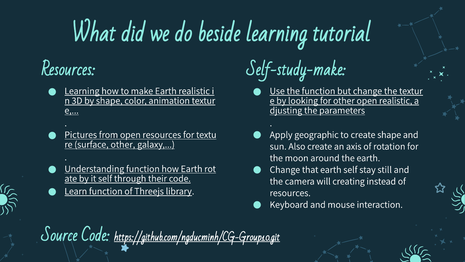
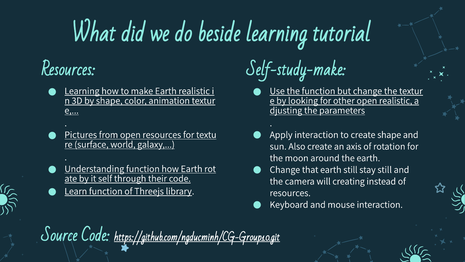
Apply geographic: geographic -> interaction (316, 135)
surface other: other -> world (123, 144)
earth self: self -> still (350, 169)
